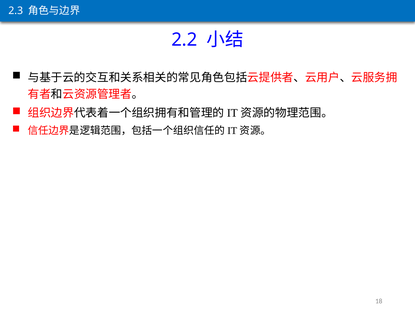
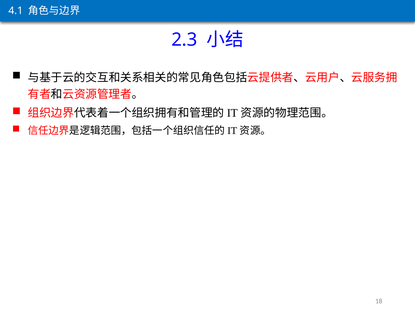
2.3: 2.3 -> 4.1 (16, 11)
2.2: 2.2 -> 2.3 (184, 40)
